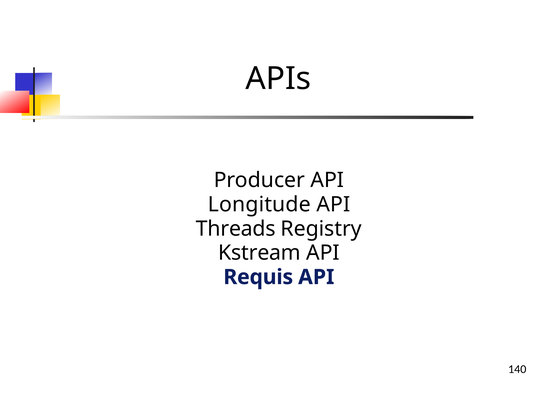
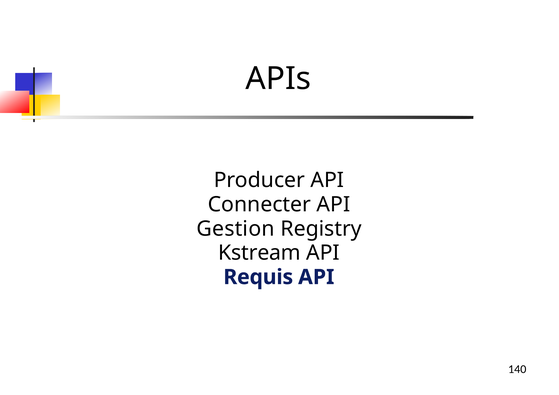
Longitude: Longitude -> Connecter (259, 205)
Threads: Threads -> Gestion (236, 229)
